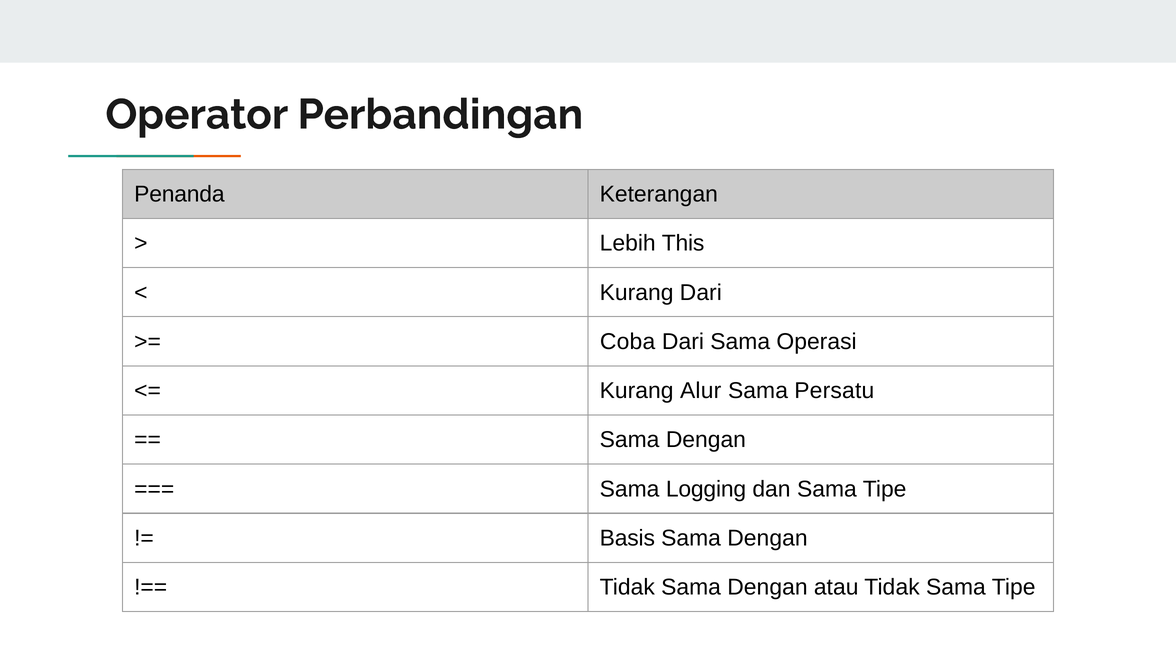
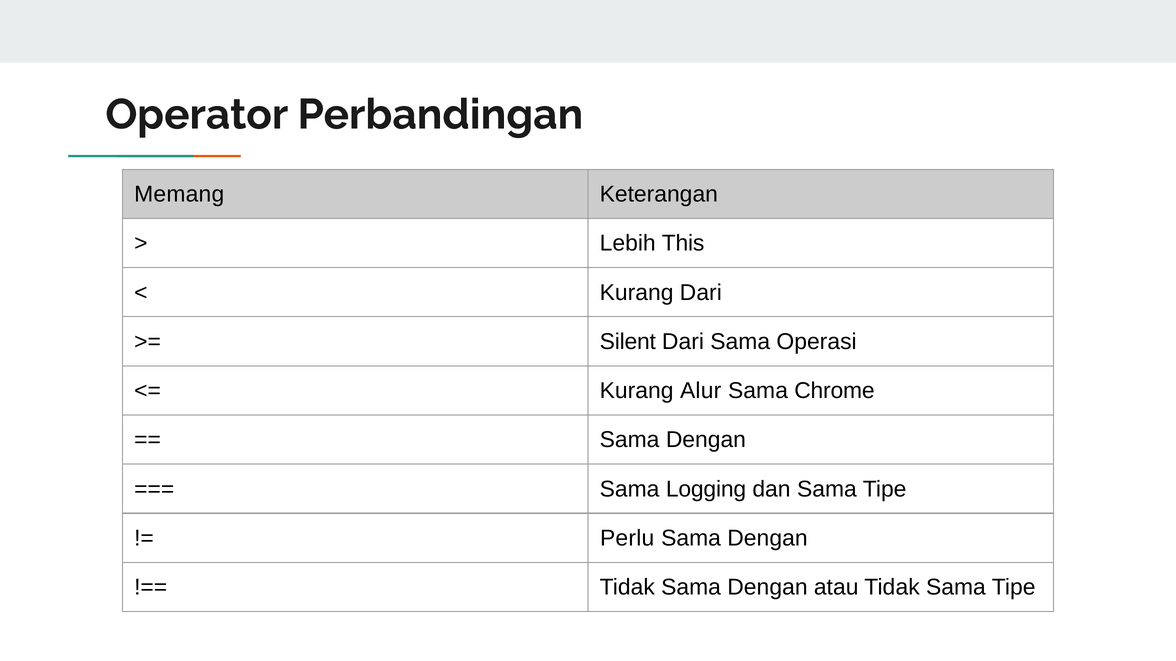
Penanda: Penanda -> Memang (179, 194)
Coba: Coba -> Silent (628, 342)
Persatu: Persatu -> Chrome (834, 391)
Basis: Basis -> Perlu (627, 539)
